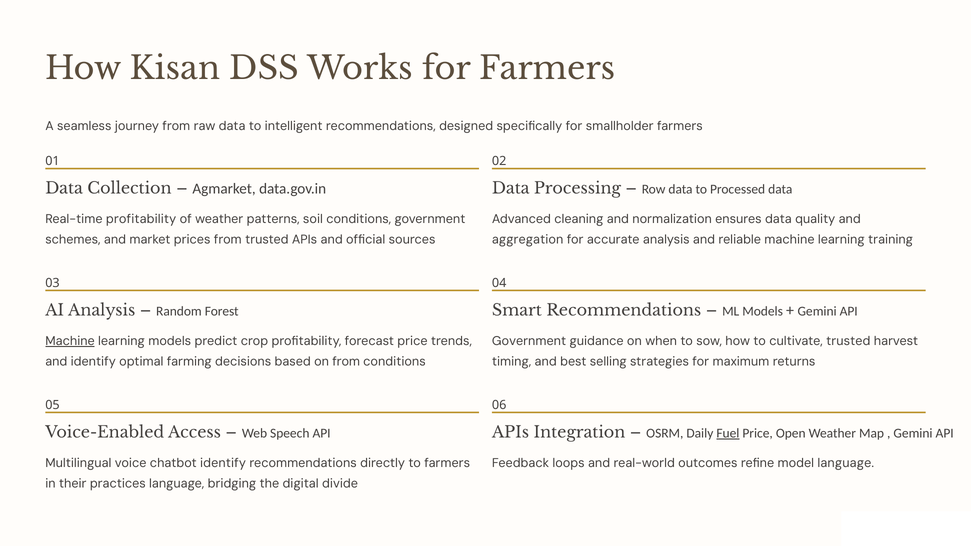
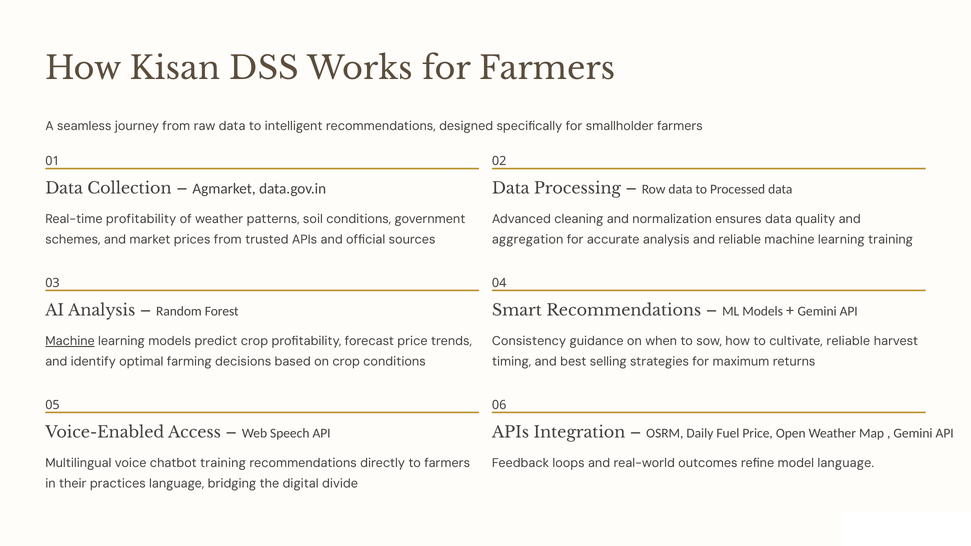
Government: Government -> Consistency (529, 341)
cultivate trusted: trusted -> reliable (848, 341)
on from: from -> crop (346, 362)
Fuel underline: present -> none (728, 433)
chatbot identify: identify -> training (223, 463)
